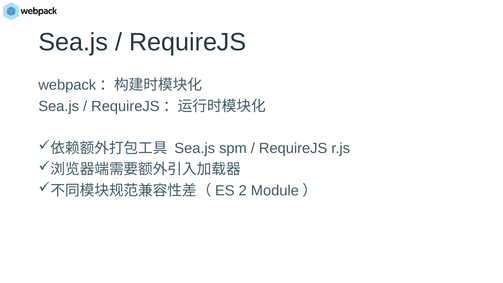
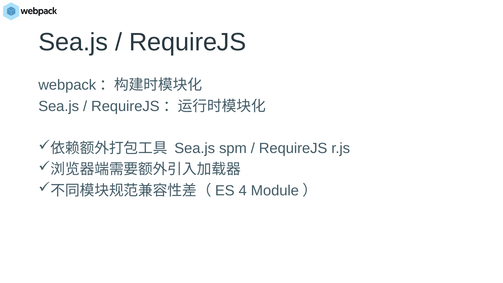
2: 2 -> 4 (243, 190)
